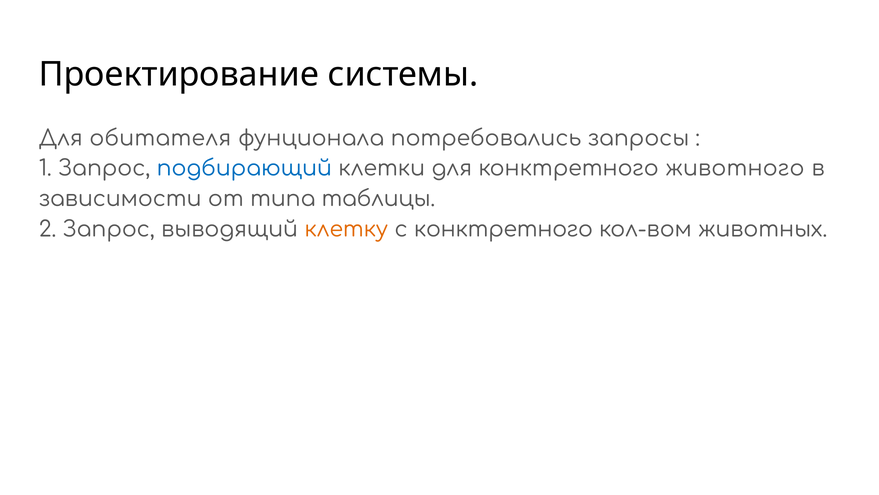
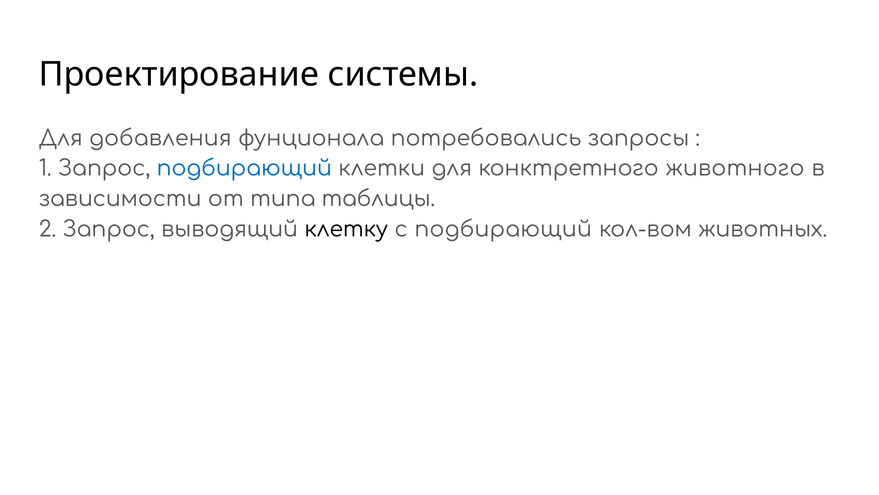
обитателя: обитателя -> добавления (160, 138)
клетку colour: orange -> black (346, 229)
с конктретного: конктретного -> подбирающий (503, 229)
